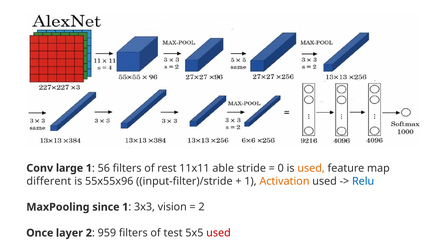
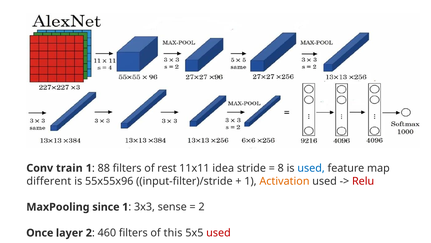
large: large -> train (69, 168)
56: 56 -> 88 (104, 168)
able: able -> idea (223, 168)
0: 0 -> 8 (281, 168)
used colour: orange -> blue (311, 168)
Relu colour: blue -> red (363, 181)
vision: vision -> sense (172, 207)
959: 959 -> 460 (107, 232)
test: test -> this (173, 232)
